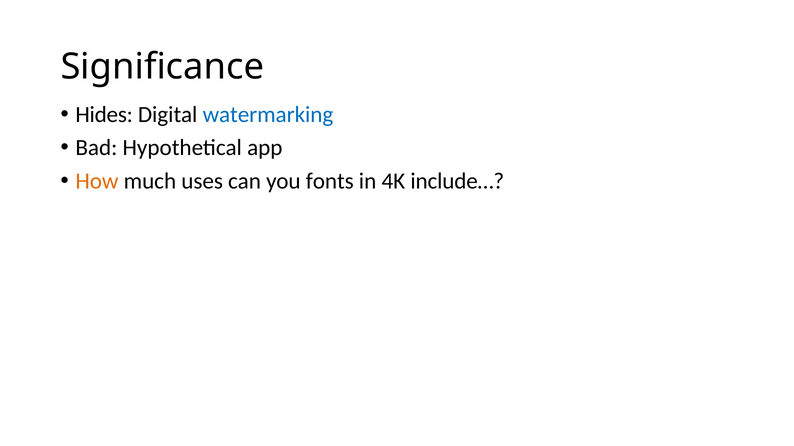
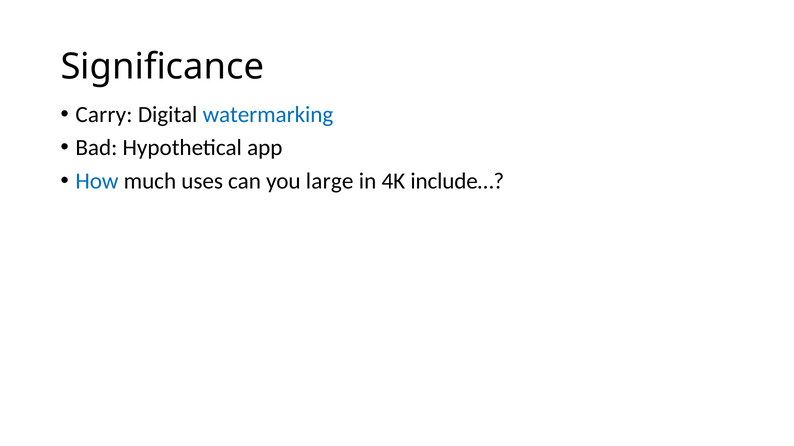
Hides: Hides -> Carry (104, 115)
How colour: orange -> blue (97, 181)
fonts: fonts -> large (330, 181)
